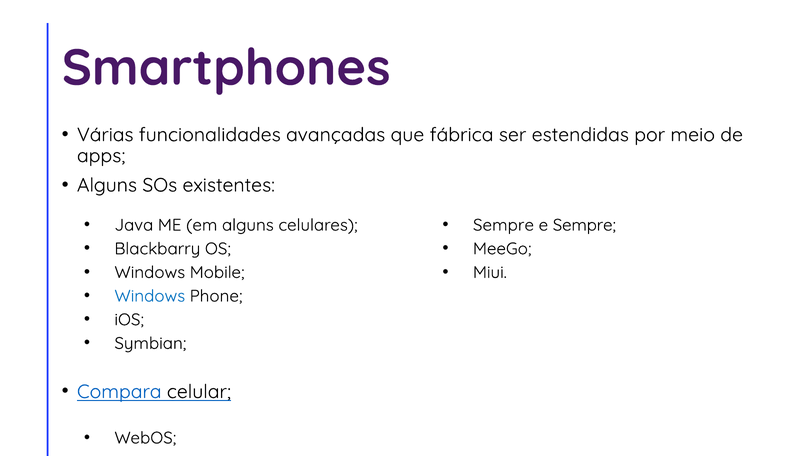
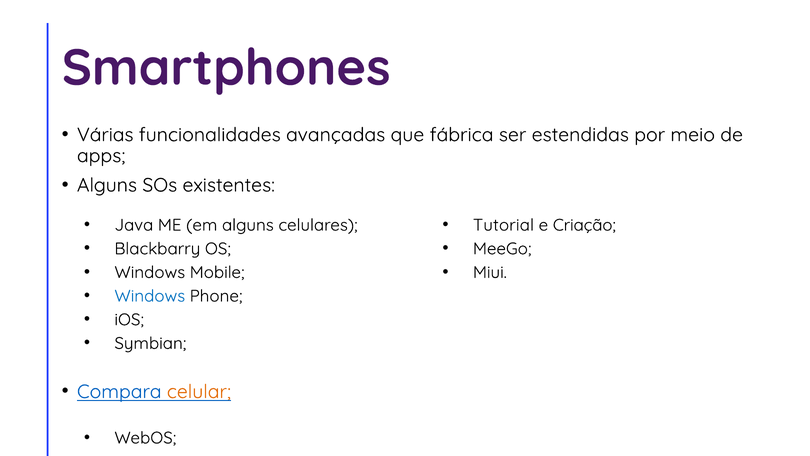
Sempre: Sempre -> Tutorial (503, 225)
e Sempre: Sempre -> Criação (584, 225)
celular colour: black -> orange (199, 391)
